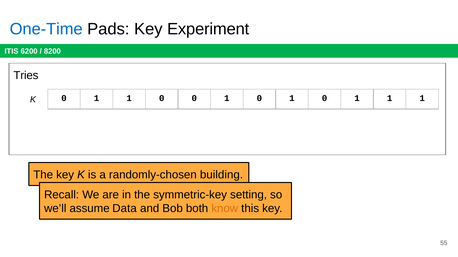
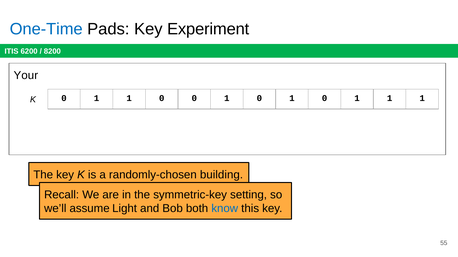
Tries: Tries -> Your (26, 76)
Data: Data -> Light (125, 209)
know colour: orange -> blue (225, 209)
